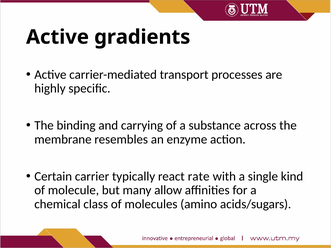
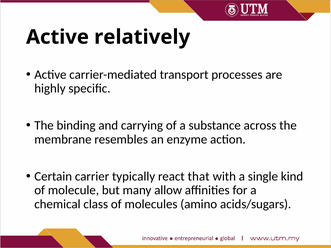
gradients: gradients -> relatively (142, 37)
rate: rate -> that (199, 176)
